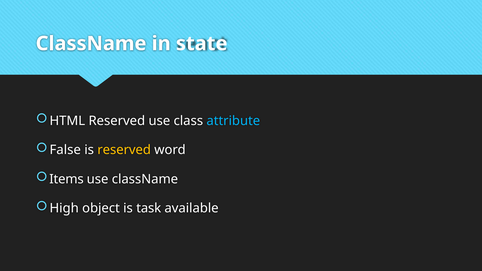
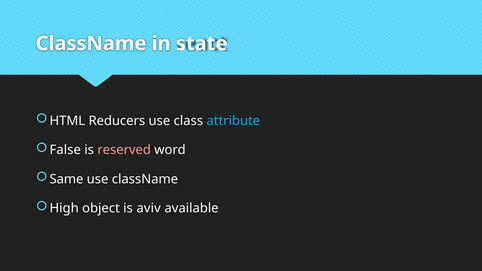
HTML Reserved: Reserved -> Reducers (117, 121)
reserved colour: yellow -> pink (124, 150)
Items: Items -> Same (66, 179)
task: task -> aviv (149, 208)
